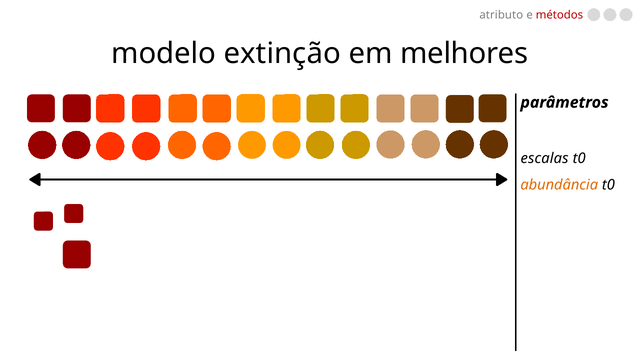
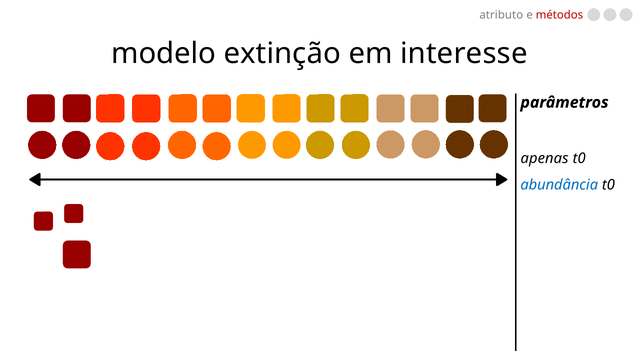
melhores: melhores -> interesse (464, 54)
escalas: escalas -> apenas (545, 158)
abundância colour: orange -> blue (559, 185)
